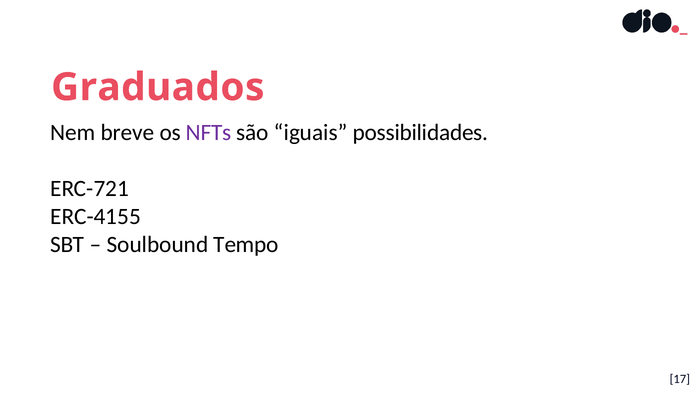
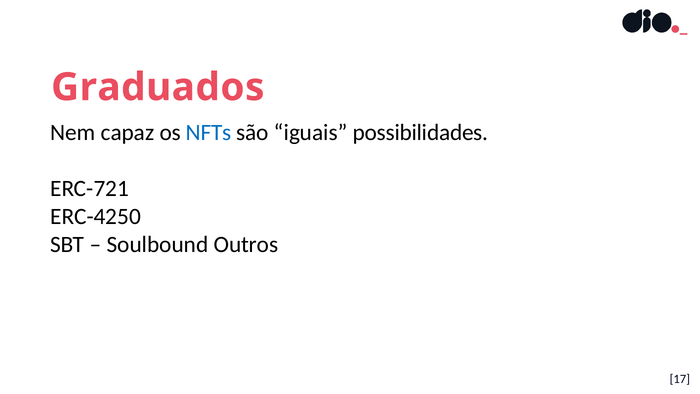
breve: breve -> capaz (127, 132)
NFTs colour: purple -> blue (209, 132)
ERC-4155: ERC-4155 -> ERC-4250 (96, 216)
Tempo: Tempo -> Outros (246, 244)
